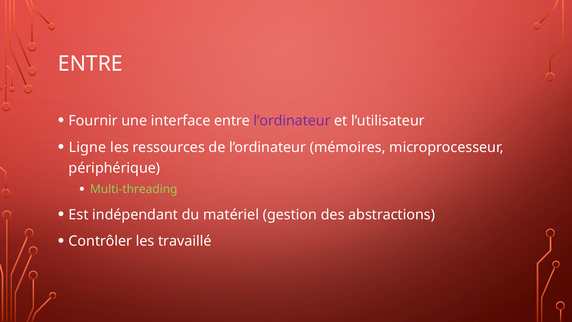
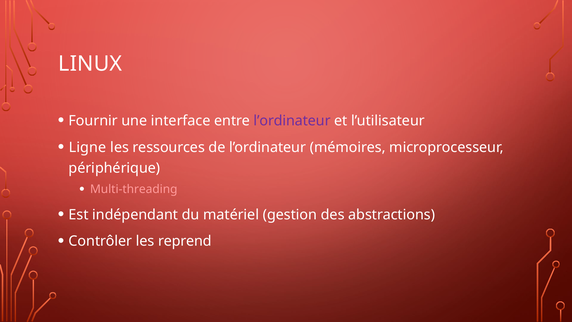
ENTRE: ENTRE -> LINUX (90, 64)
Multi-threading colour: light green -> pink (134, 189)
travaillé: travaillé -> reprend (185, 241)
